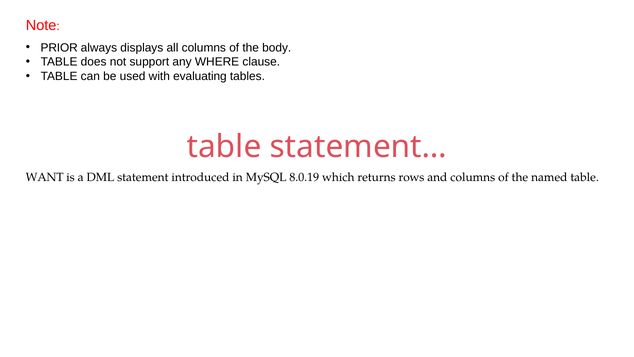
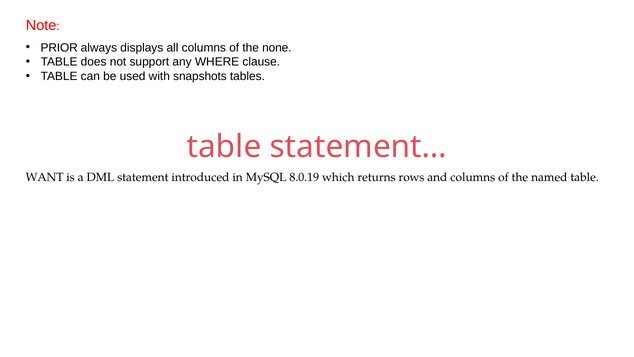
body: body -> none (277, 48)
evaluating: evaluating -> snapshots (200, 76)
